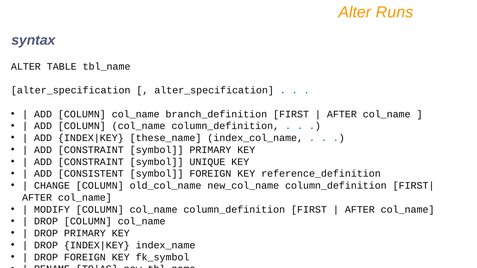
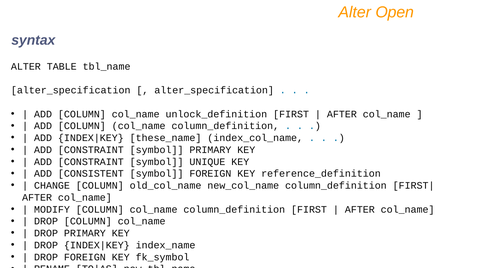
Runs: Runs -> Open (395, 12)
branch_definition: branch_definition -> unlock_definition (216, 114)
